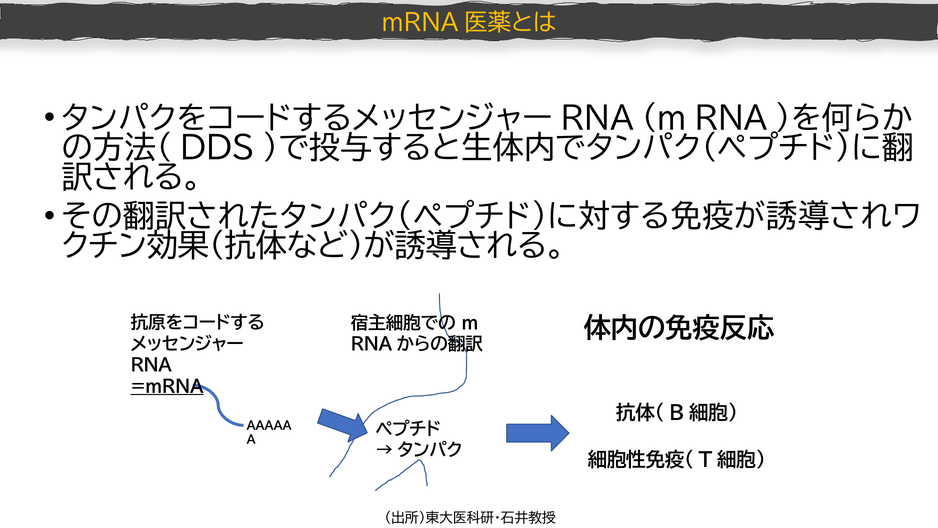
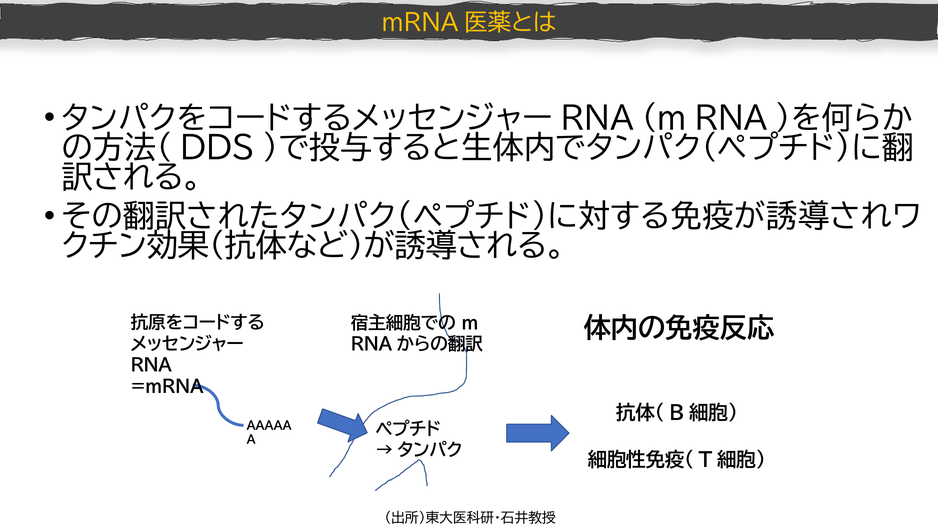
=mRNA underline: present -> none (167, 386)
